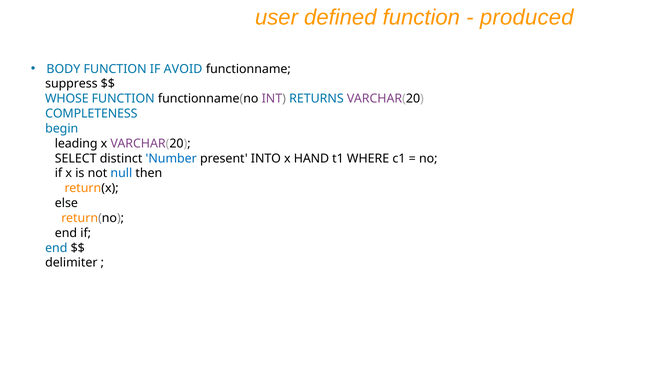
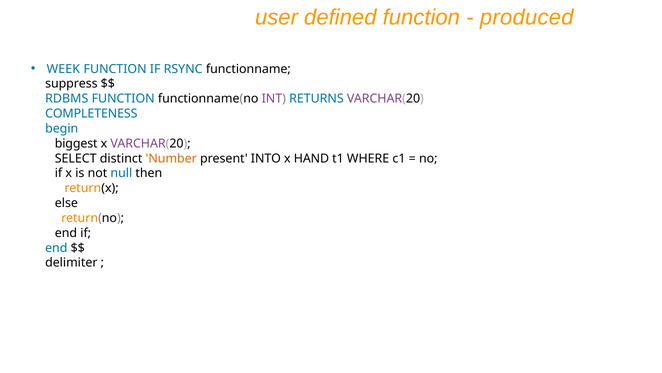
BODY: BODY -> WEEK (63, 69)
AVOID: AVOID -> RSYNC (183, 69)
WHOSE: WHOSE -> RDBMS (67, 99)
leading: leading -> biggest (76, 143)
Number colour: blue -> orange (171, 158)
